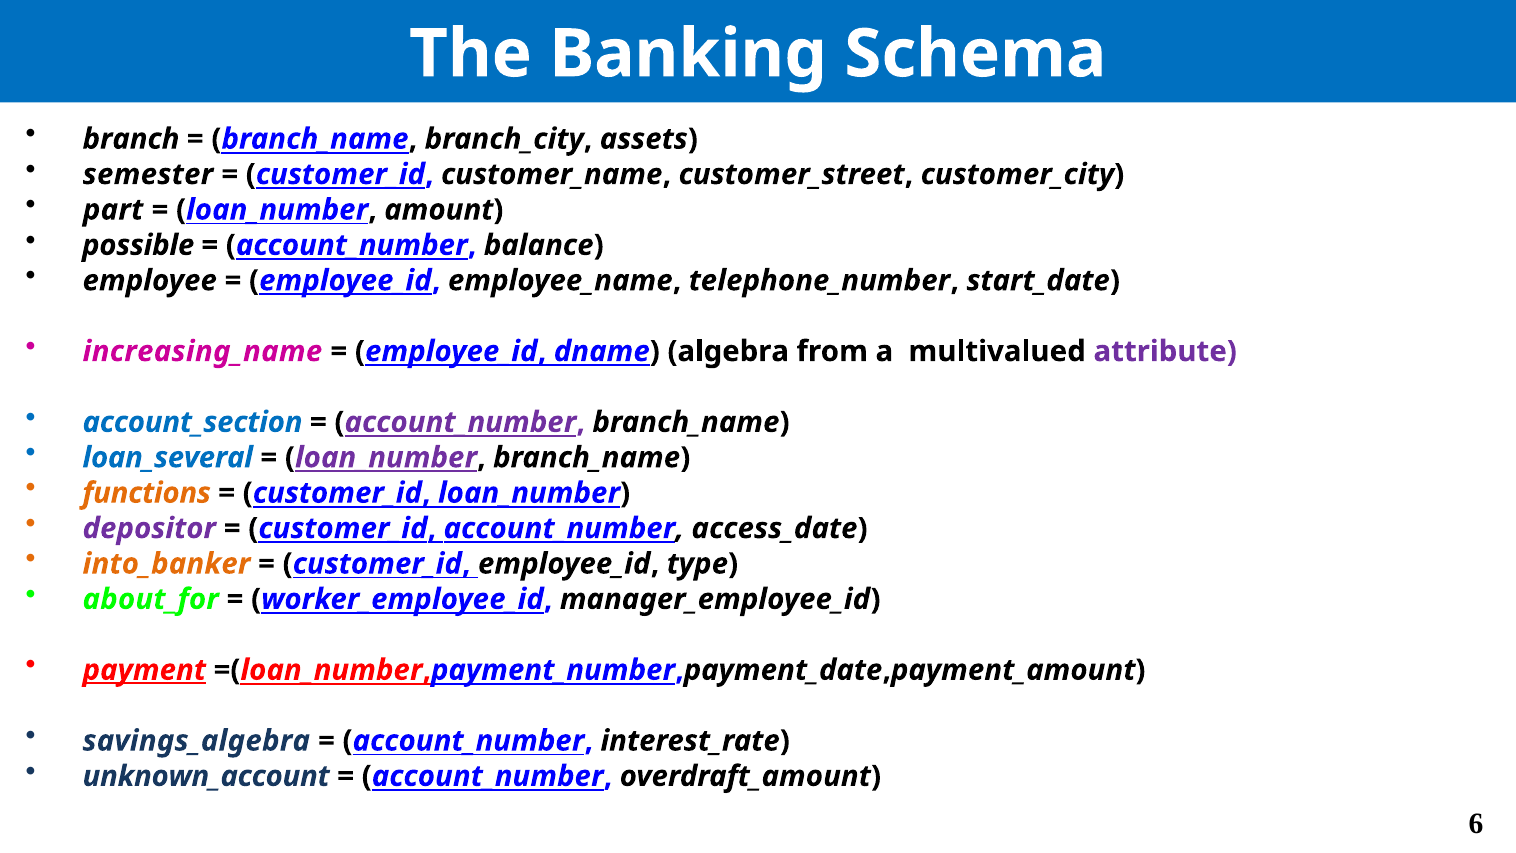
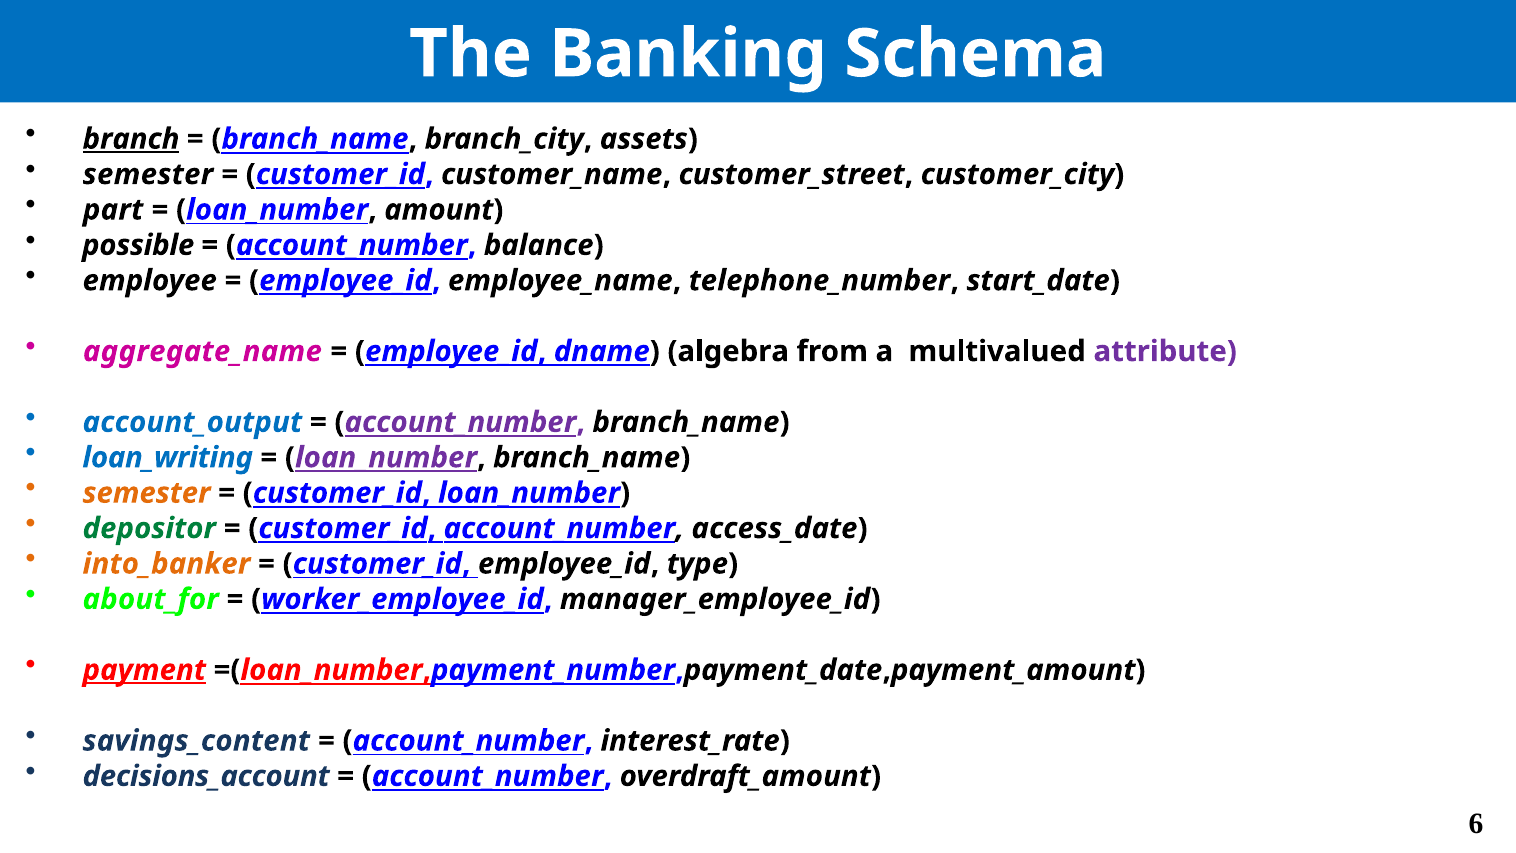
branch underline: none -> present (131, 139)
increasing_name: increasing_name -> aggregate_name (202, 351)
account_section: account_section -> account_output (192, 422)
loan_several: loan_several -> loan_writing (168, 457)
functions: functions -> semester (147, 493)
depositor colour: purple -> green (149, 528)
savings_algebra: savings_algebra -> savings_content (196, 741)
unknown_account: unknown_account -> decisions_account (206, 776)
